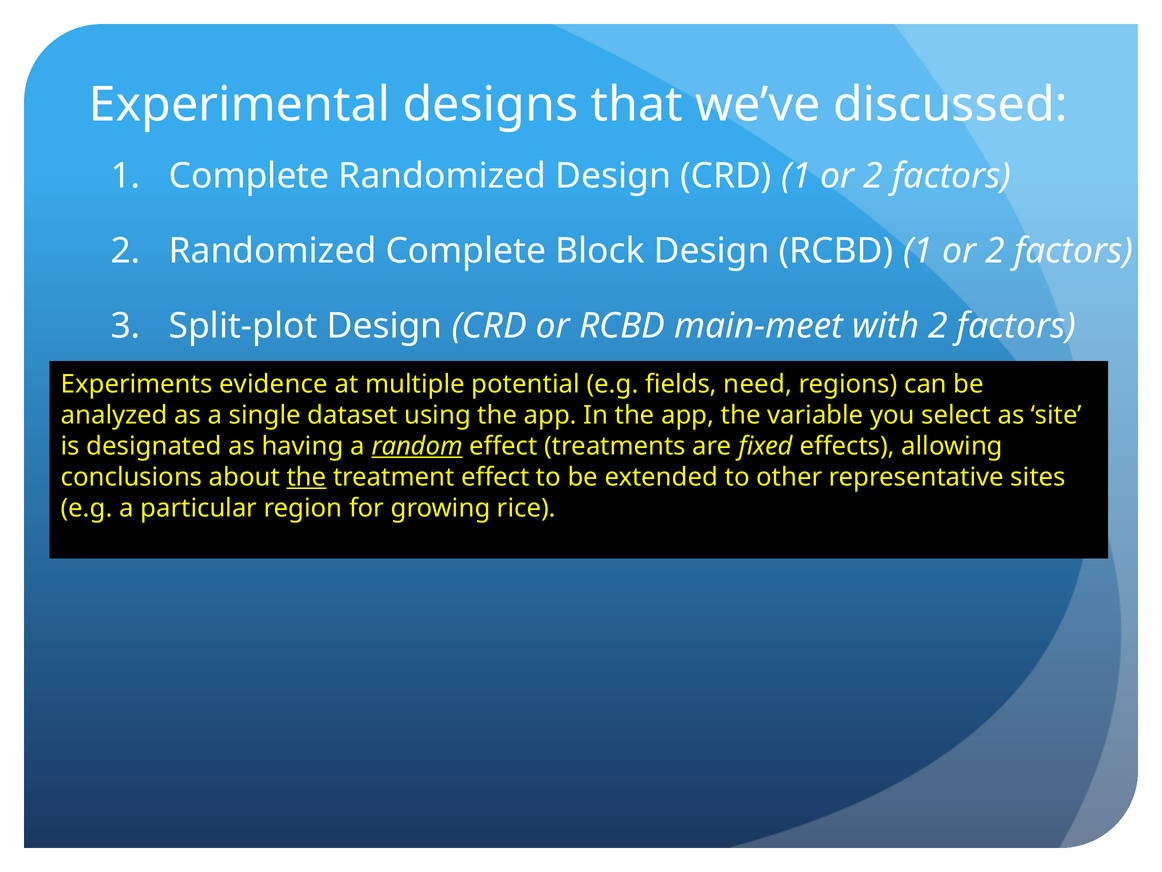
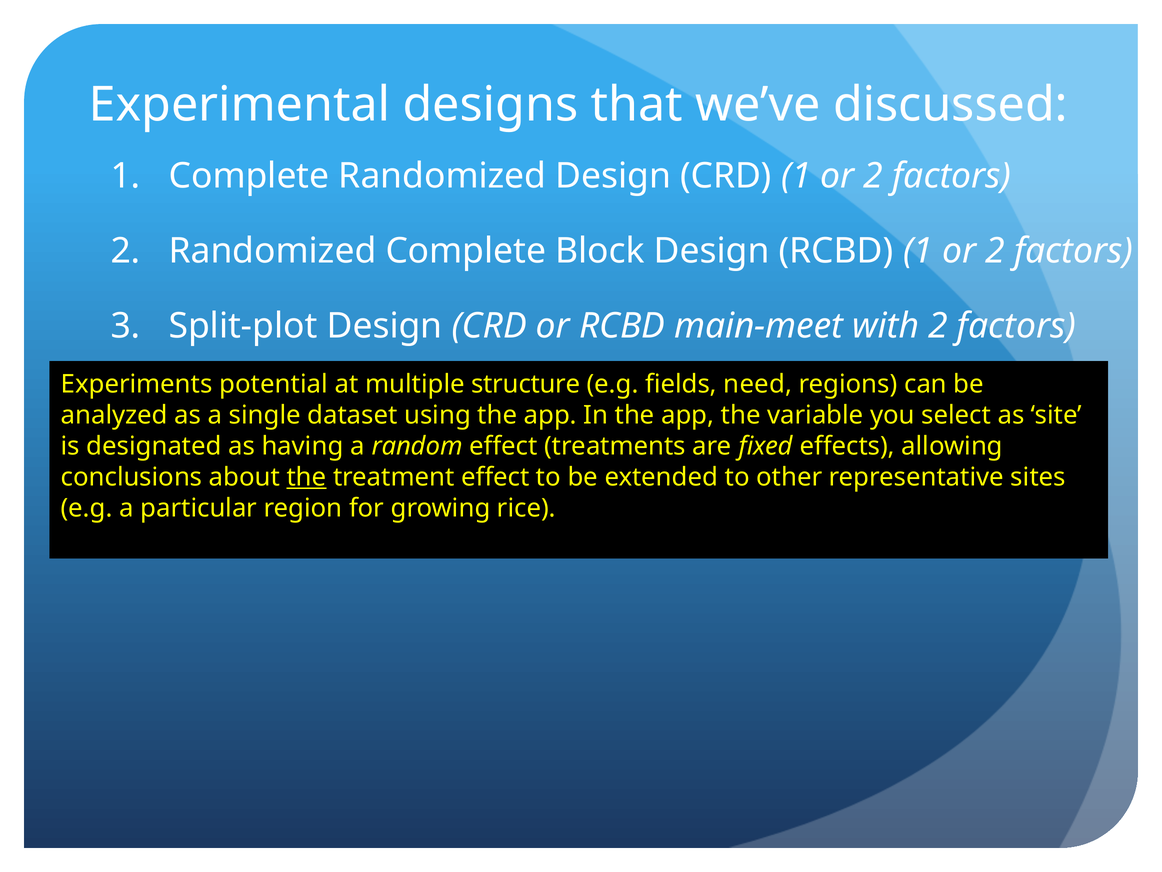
evidence: evidence -> potential (274, 384)
potential: potential -> structure (526, 384)
random underline: present -> none (417, 446)
